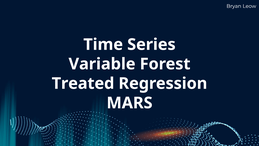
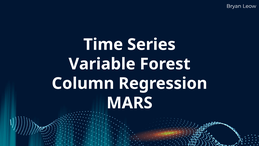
Treated: Treated -> Column (83, 83)
